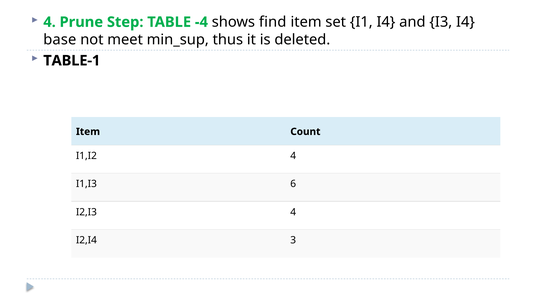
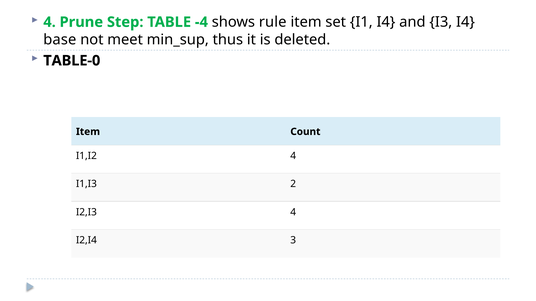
find: find -> rule (273, 22)
TABLE-1: TABLE-1 -> TABLE-0 (72, 61)
6: 6 -> 2 (293, 184)
